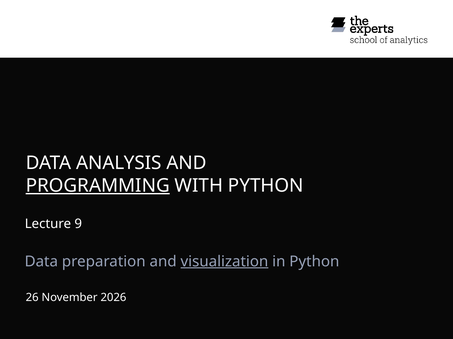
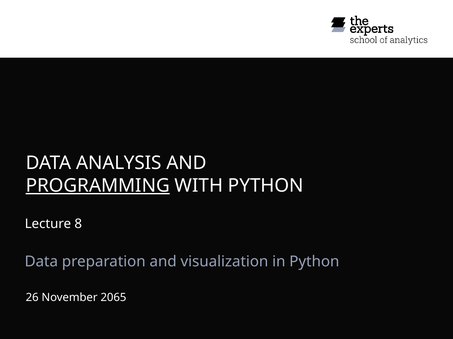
9: 9 -> 8 (78, 224)
visualization underline: present -> none (224, 262)
2026: 2026 -> 2065 (113, 298)
